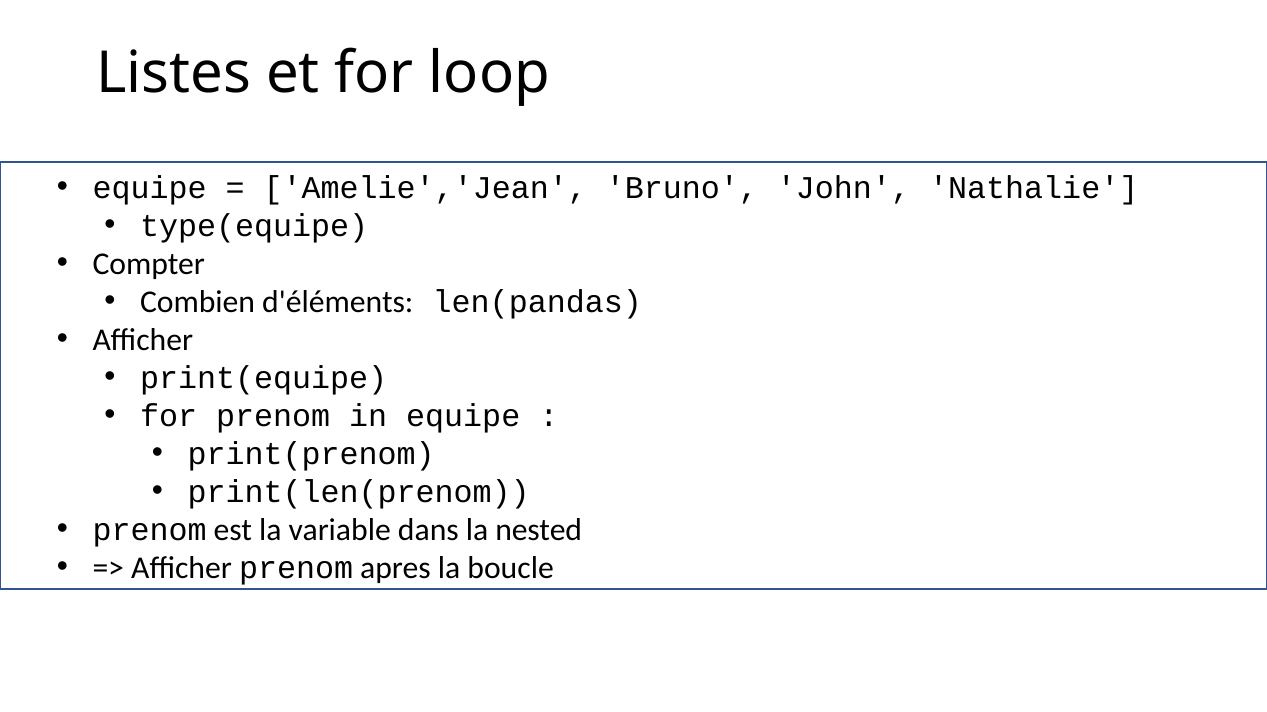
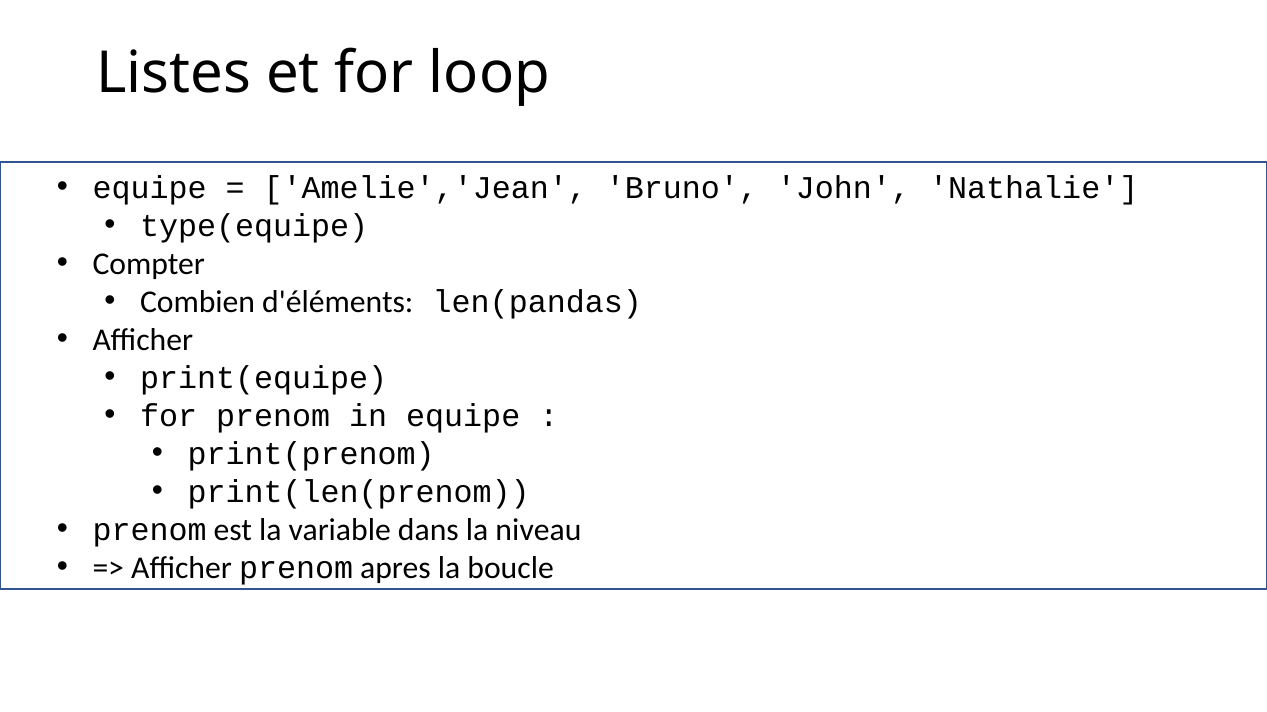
nested: nested -> niveau (539, 530)
